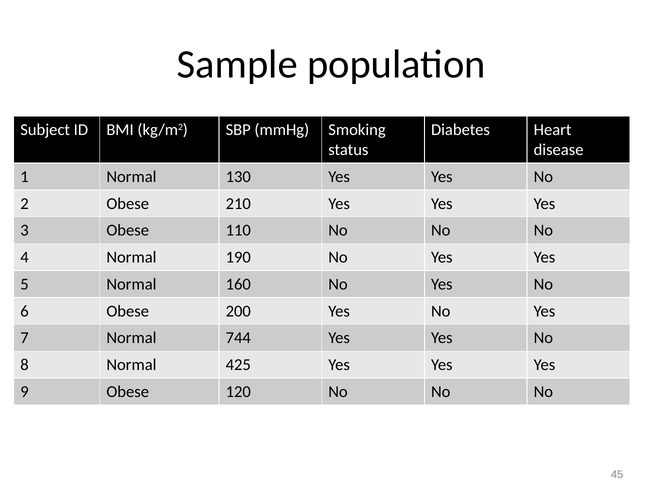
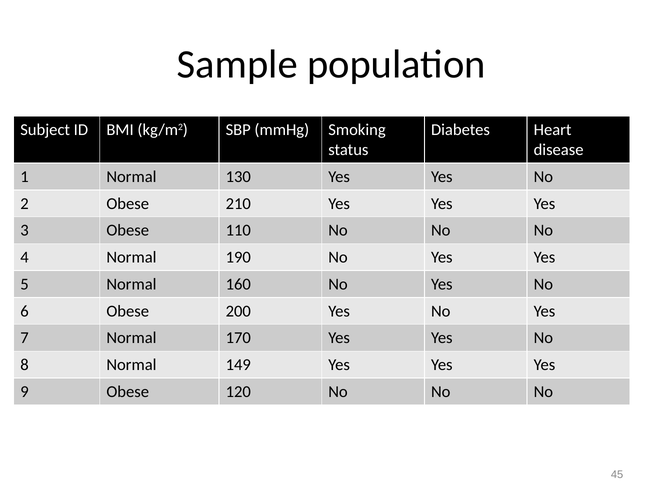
744: 744 -> 170 (238, 338)
425: 425 -> 149 (238, 365)
